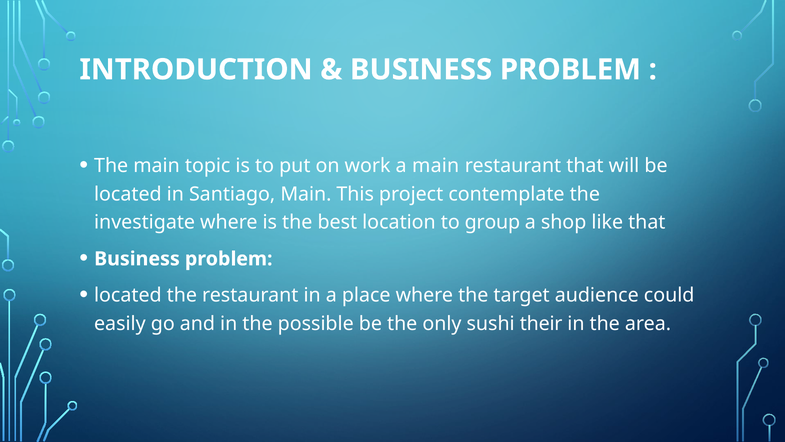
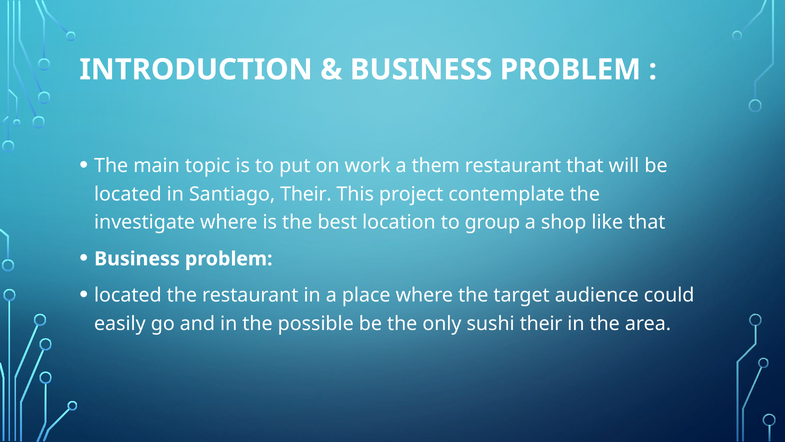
a main: main -> them (436, 166)
Santiago Main: Main -> Their (306, 194)
